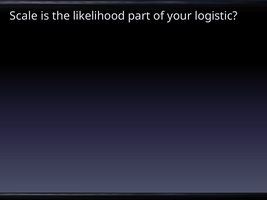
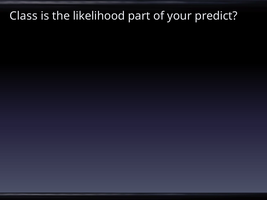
Scale: Scale -> Class (24, 16)
logistic: logistic -> predict (216, 16)
